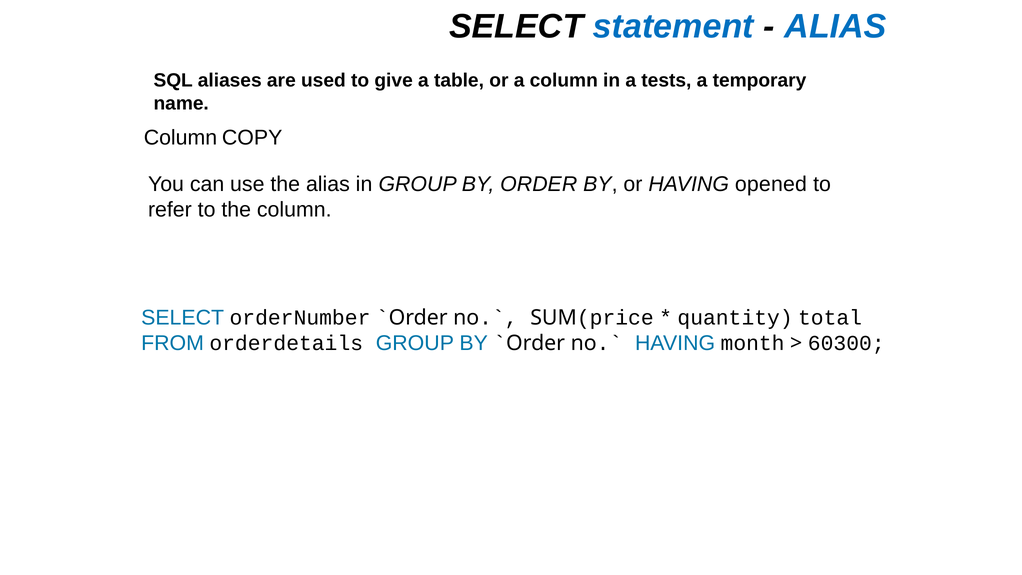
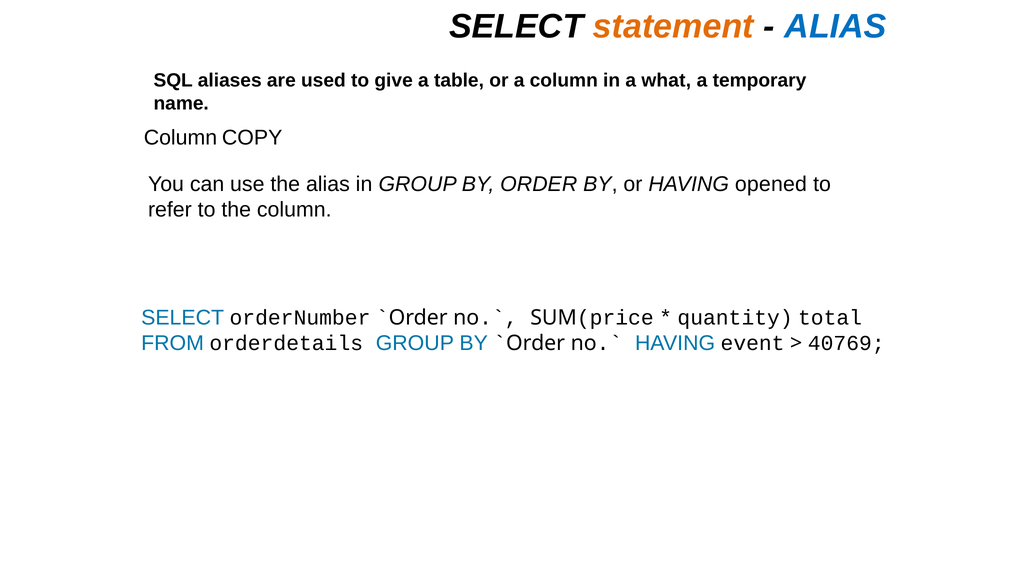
statement colour: blue -> orange (673, 27)
tests: tests -> what (666, 80)
month: month -> event (753, 343)
60300: 60300 -> 40769 (846, 343)
